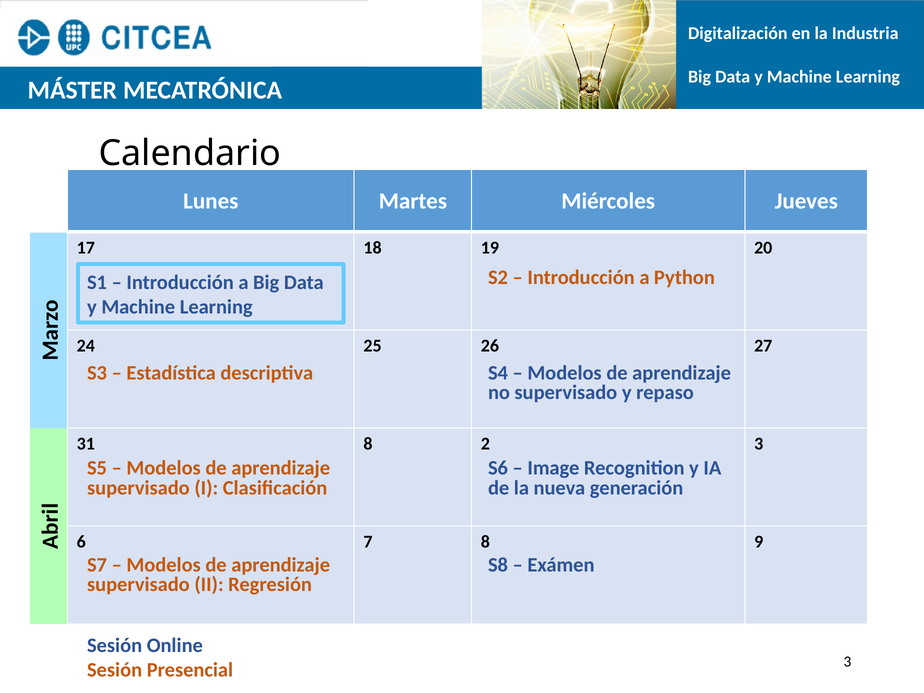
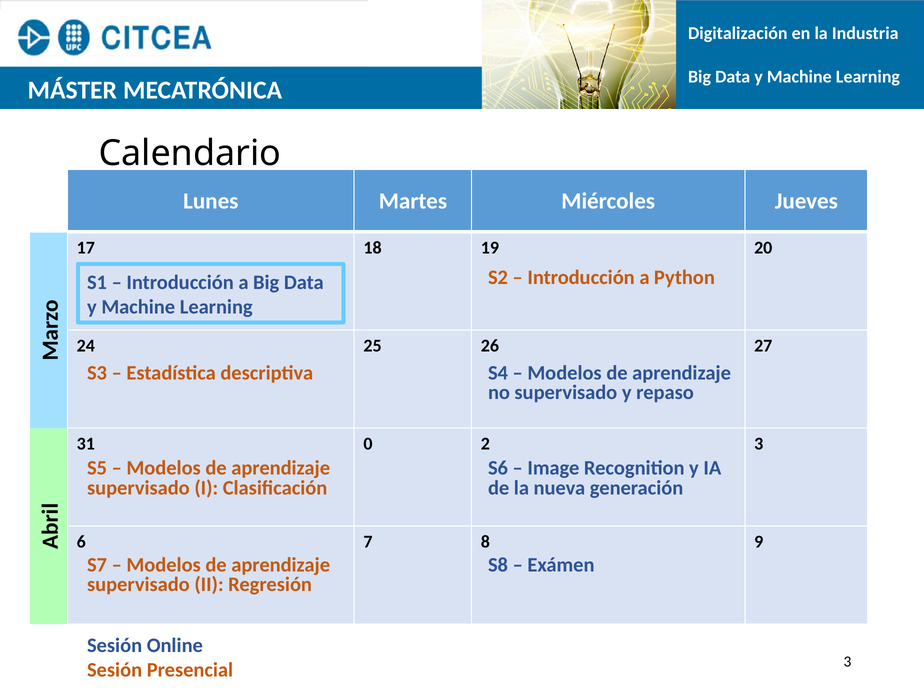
31 8: 8 -> 0 (368, 444)
